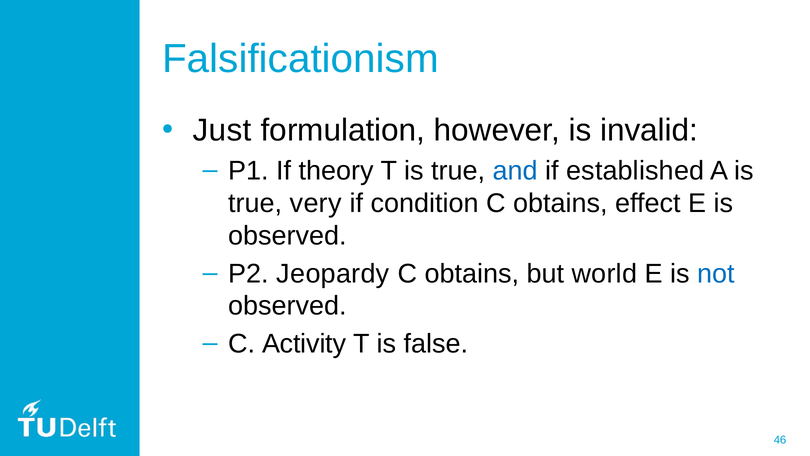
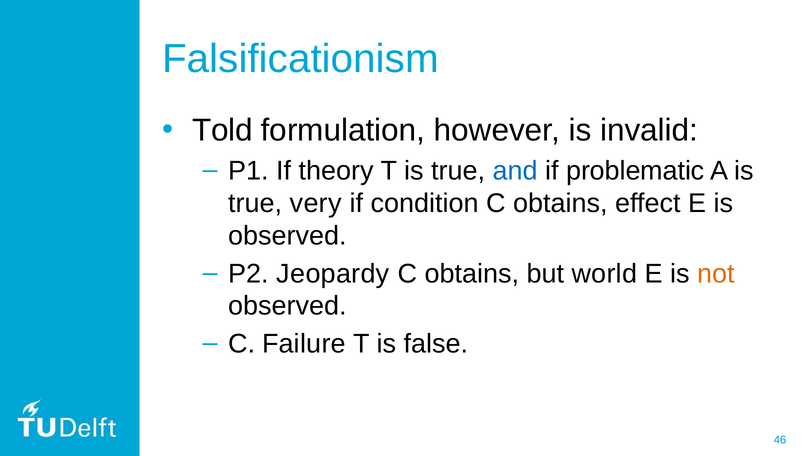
Just: Just -> Told (223, 130)
established: established -> problematic (635, 171)
not colour: blue -> orange (716, 273)
Activity: Activity -> Failure (304, 344)
